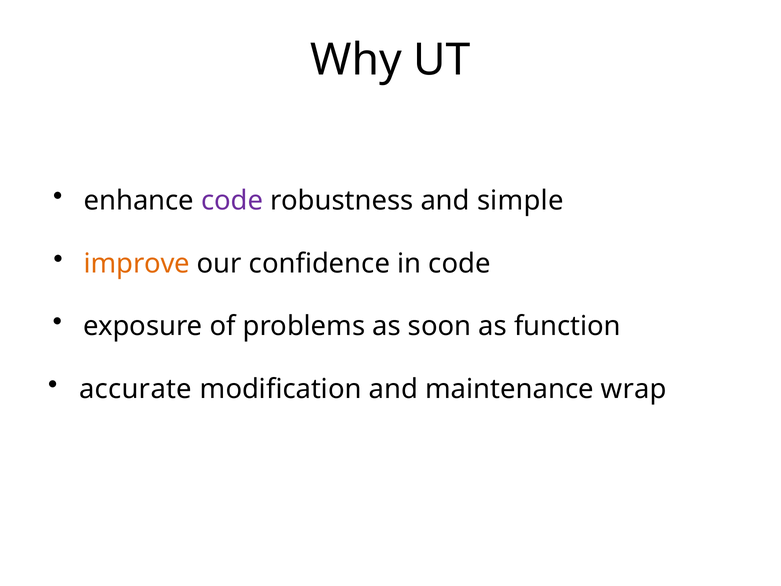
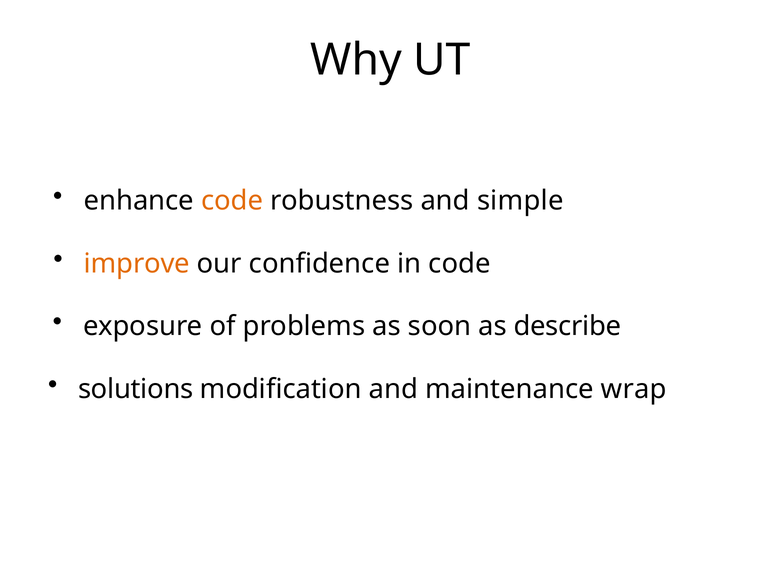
code colour: purple -> orange (232, 201)
function: function -> describe (567, 326)
accurate: accurate -> solutions (136, 389)
